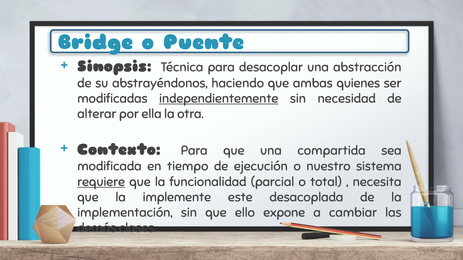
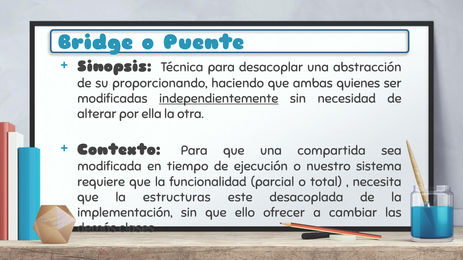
abstrayéndonos: abstrayéndonos -> proporcionando (160, 83)
requiere underline: present -> none (101, 182)
implemente: implemente -> estructuras (177, 198)
expone: expone -> ofrecer (284, 213)
